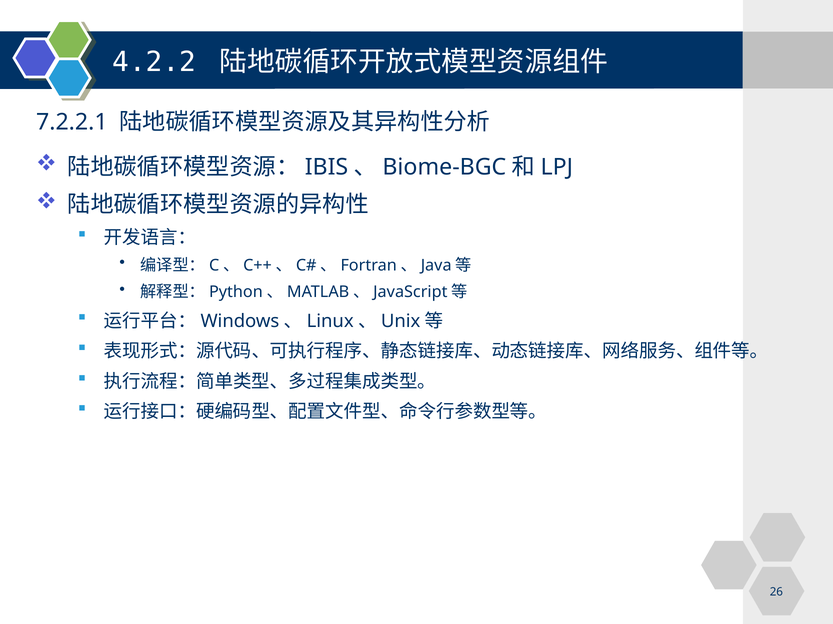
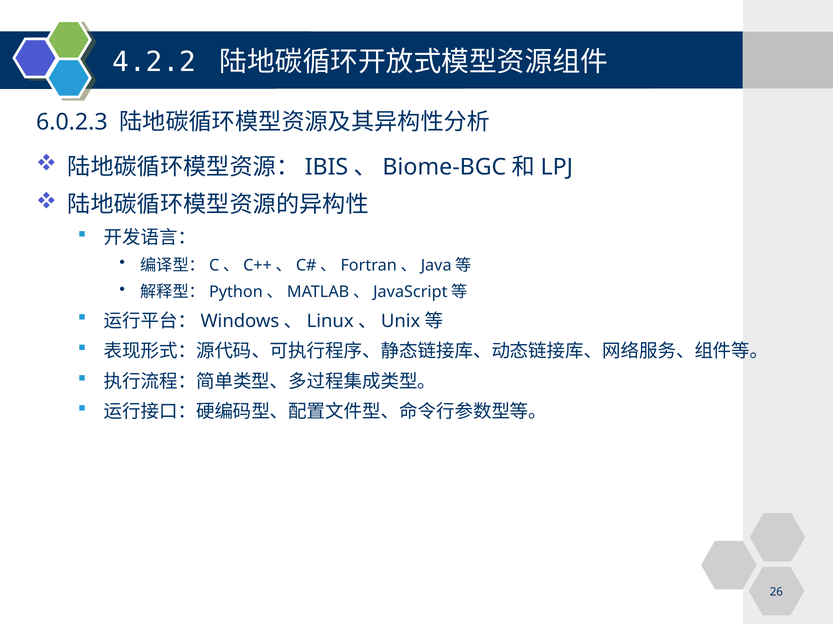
7.2.2.1: 7.2.2.1 -> 6.0.2.3 (72, 122)
